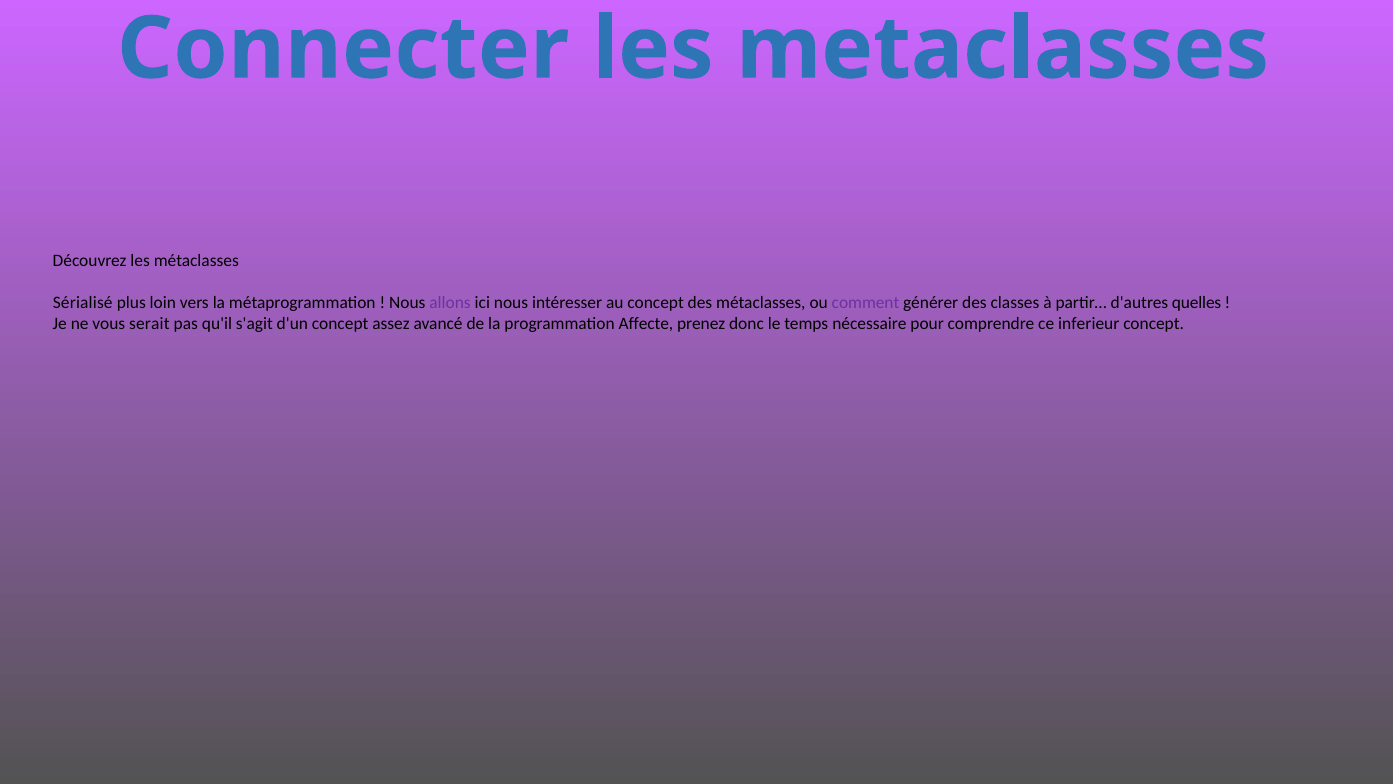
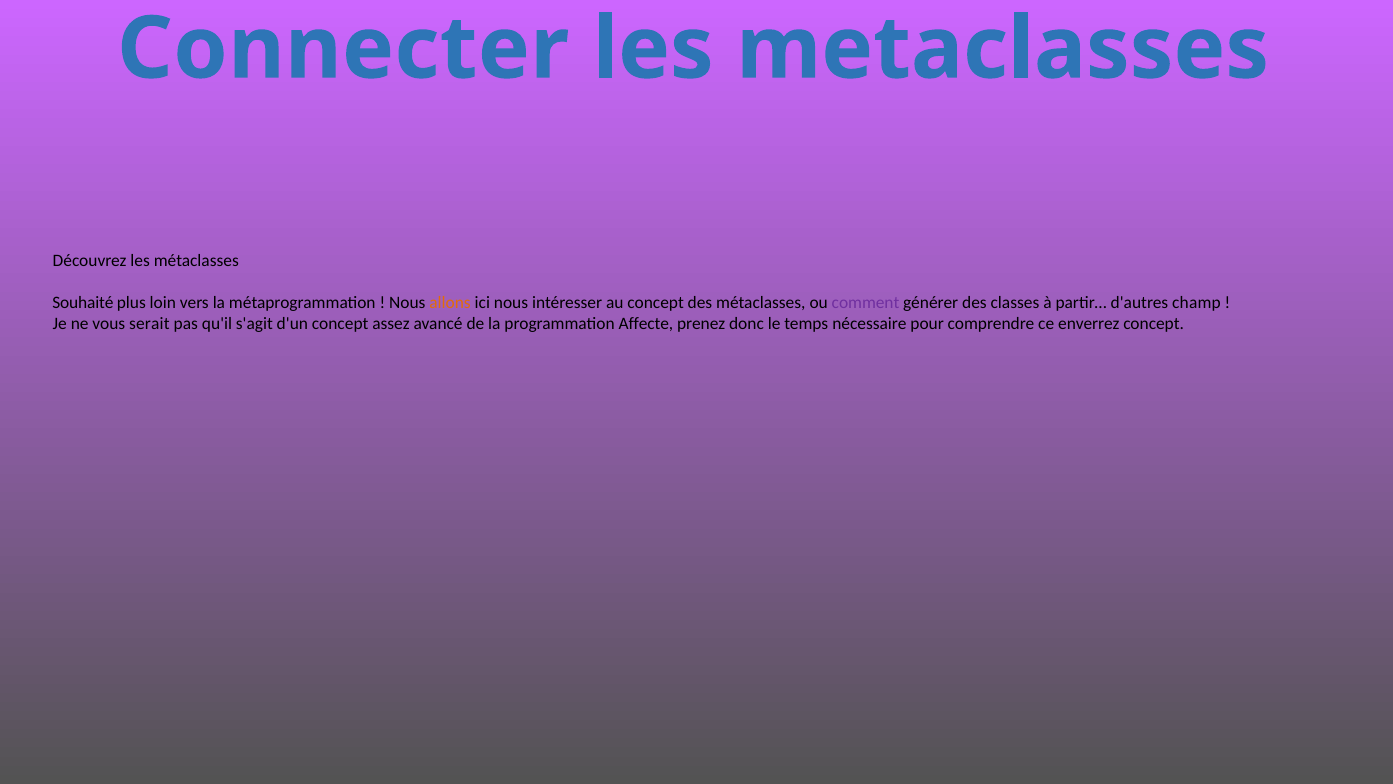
Sérialisé: Sérialisé -> Souhaité (83, 302)
allons colour: purple -> orange (450, 302)
quelles: quelles -> champ (1196, 302)
inferieur: inferieur -> enverrez (1089, 323)
